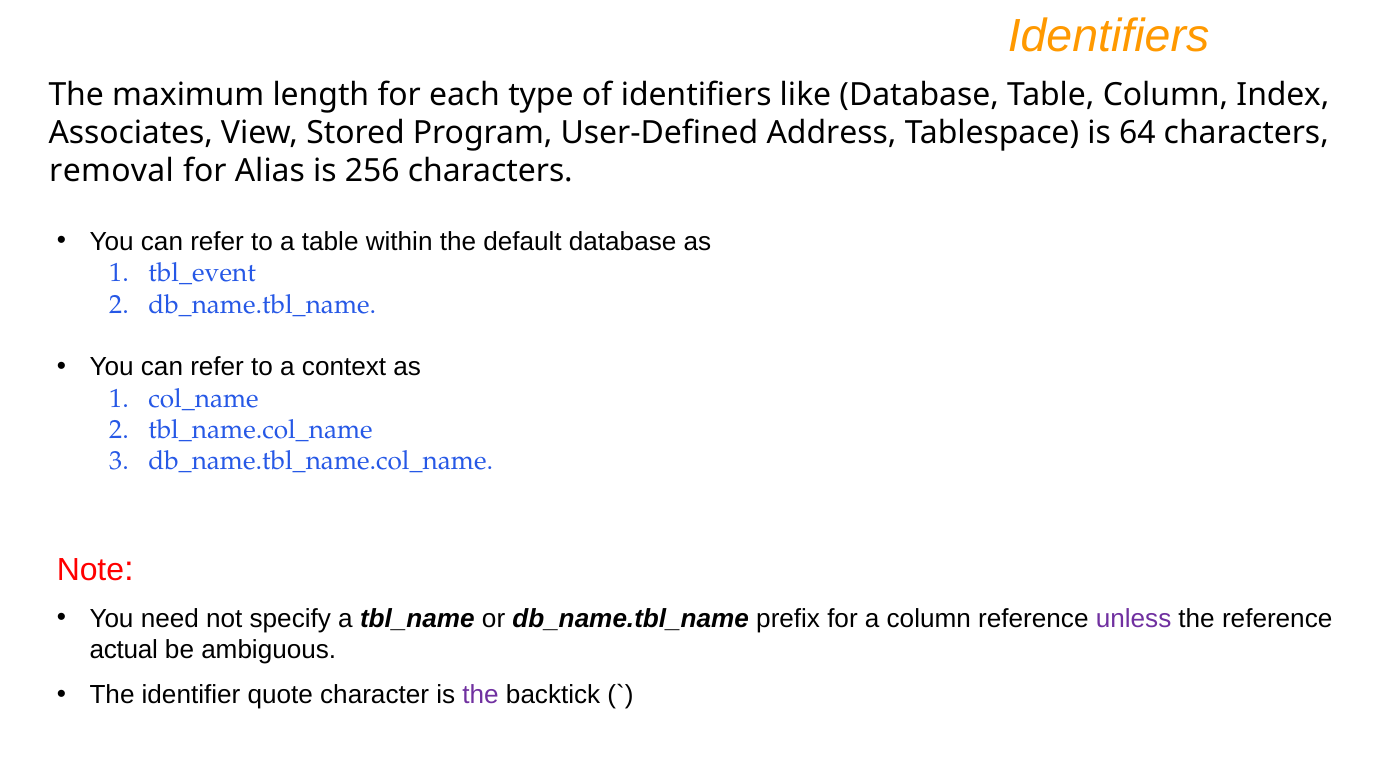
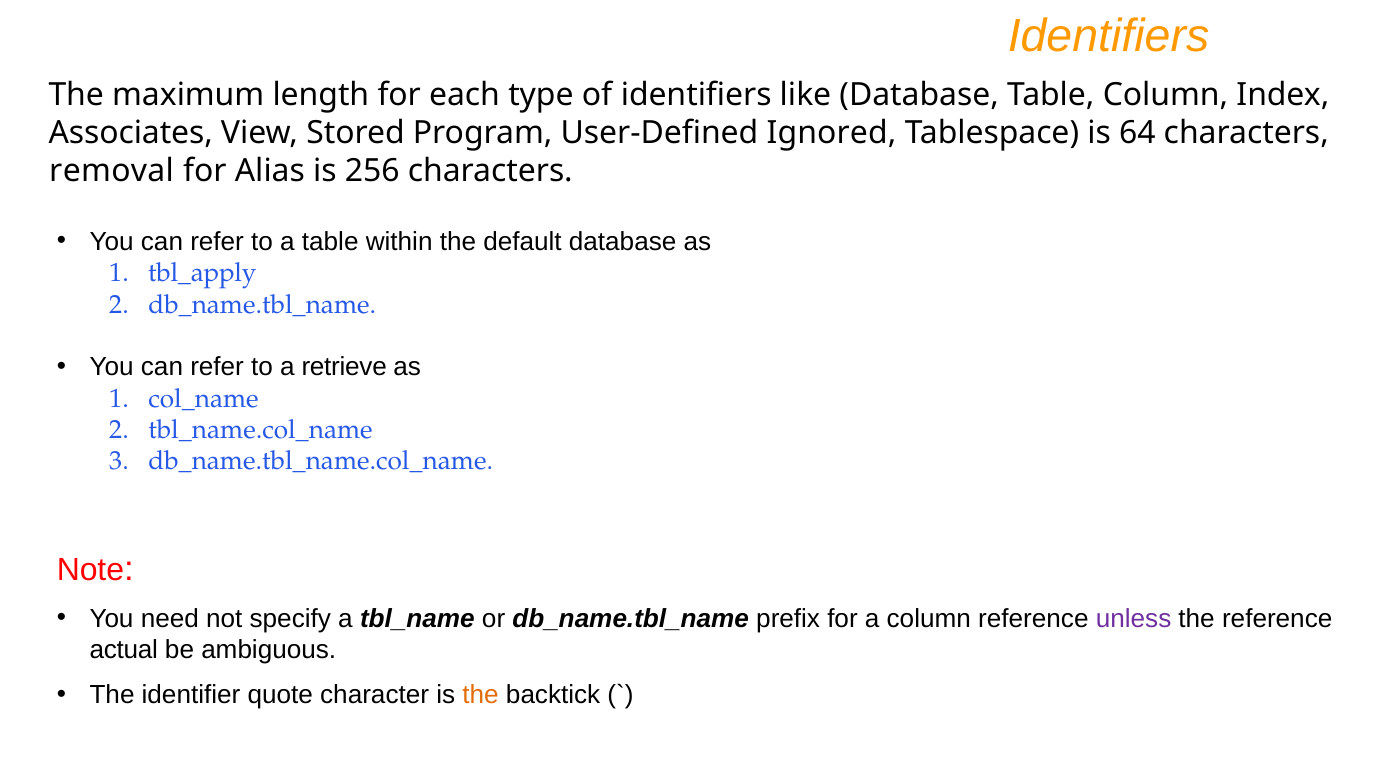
Address: Address -> Ignored (831, 133)
tbl_event: tbl_event -> tbl_apply (202, 273)
context: context -> retrieve (344, 367)
the colour: purple -> orange (481, 695)
